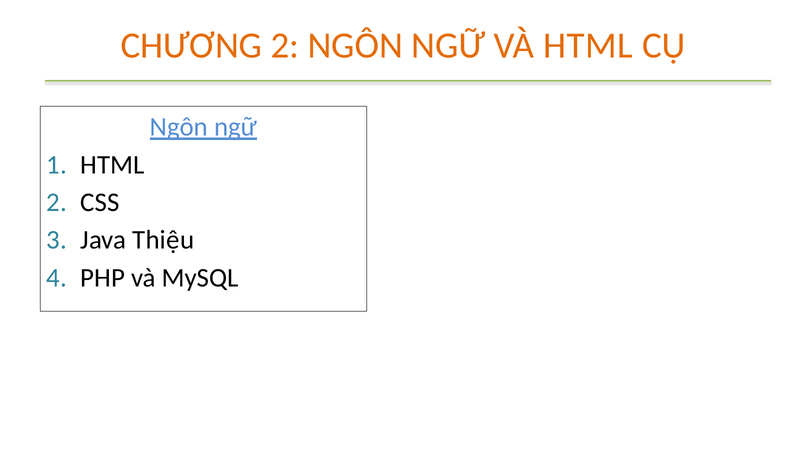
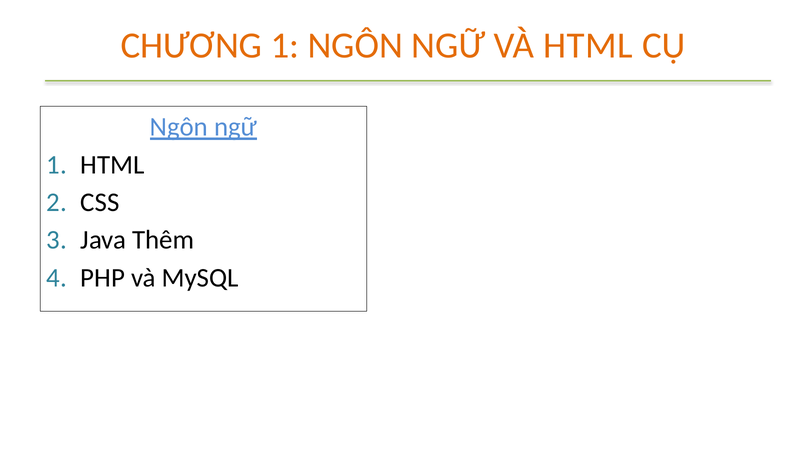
CHƯƠNG 2: 2 -> 1 (285, 45)
Thiệu: Thiệu -> Thêm (163, 240)
